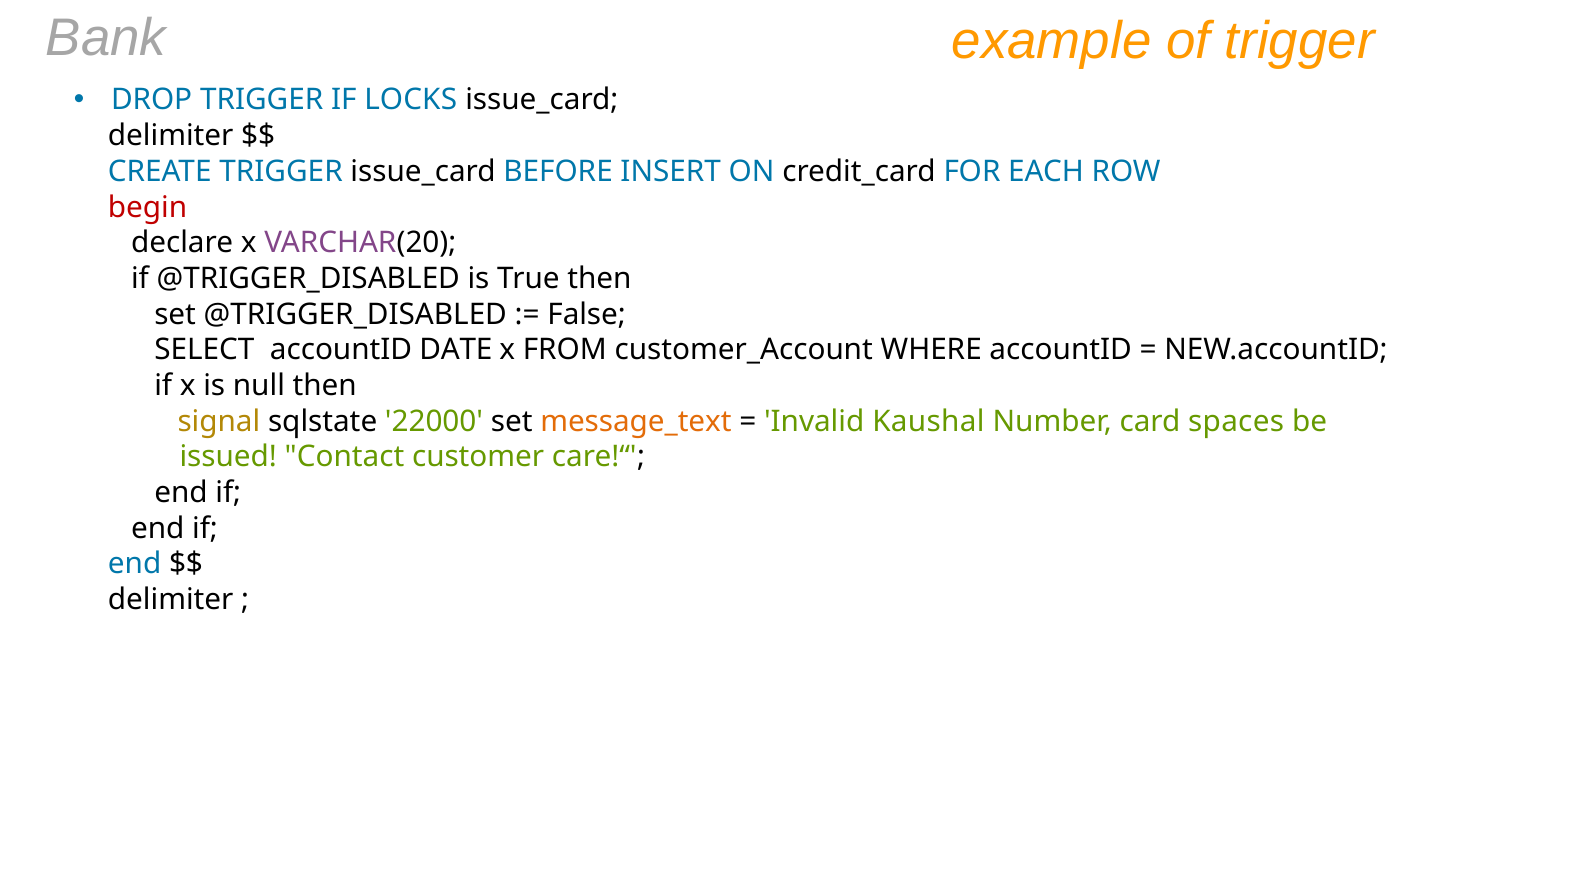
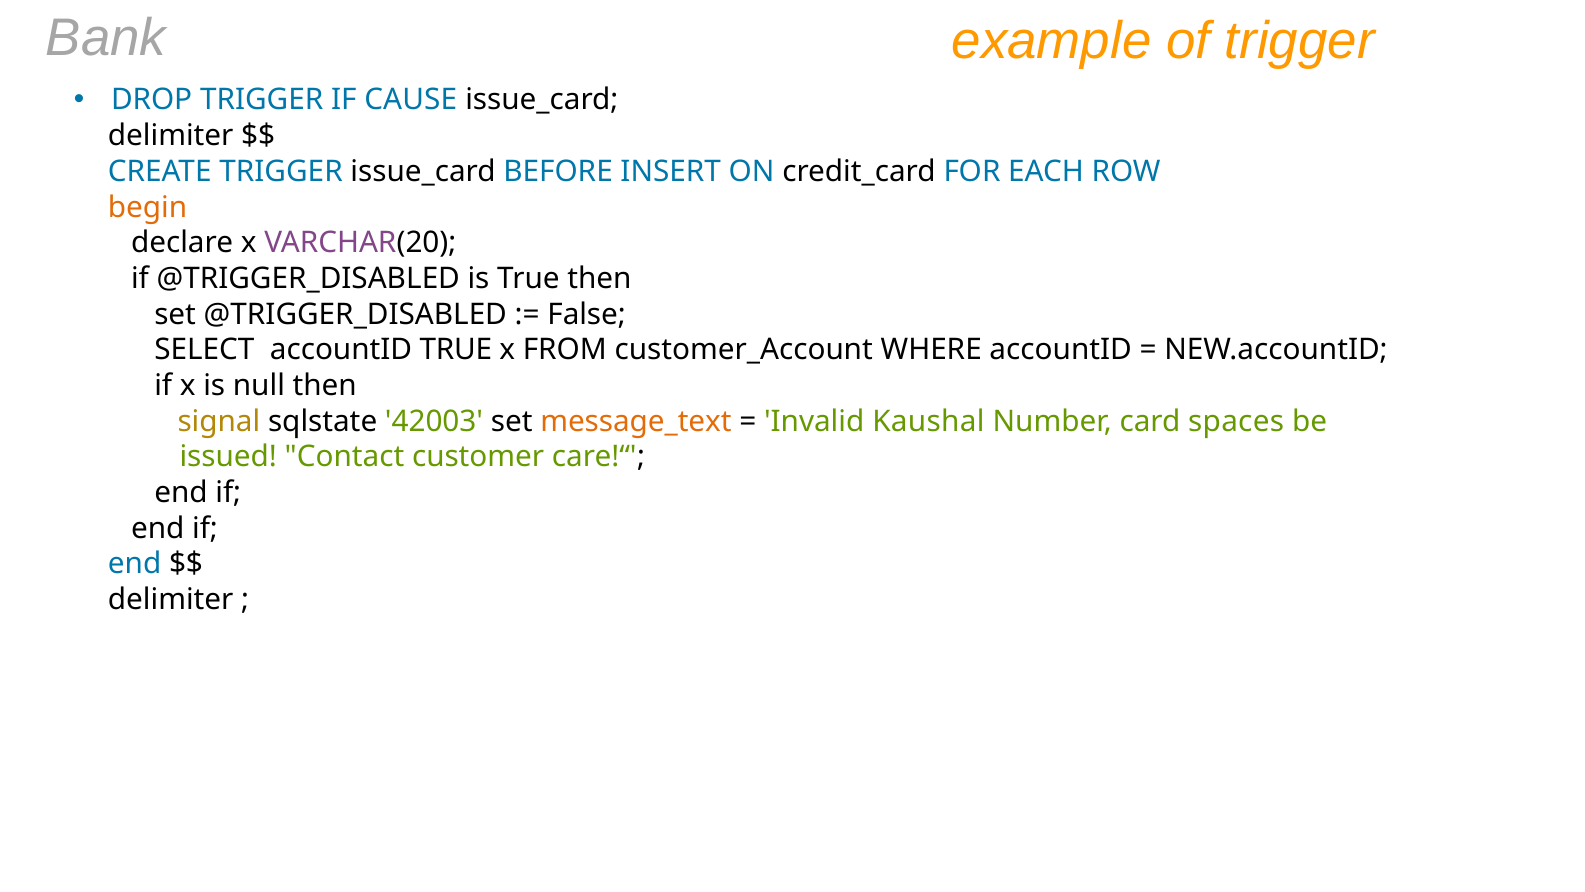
LOCKS: LOCKS -> CAUSE (411, 100)
begin colour: red -> orange (148, 207)
accountID DATE: DATE -> TRUE (456, 350)
22000: 22000 -> 42003 (434, 421)
